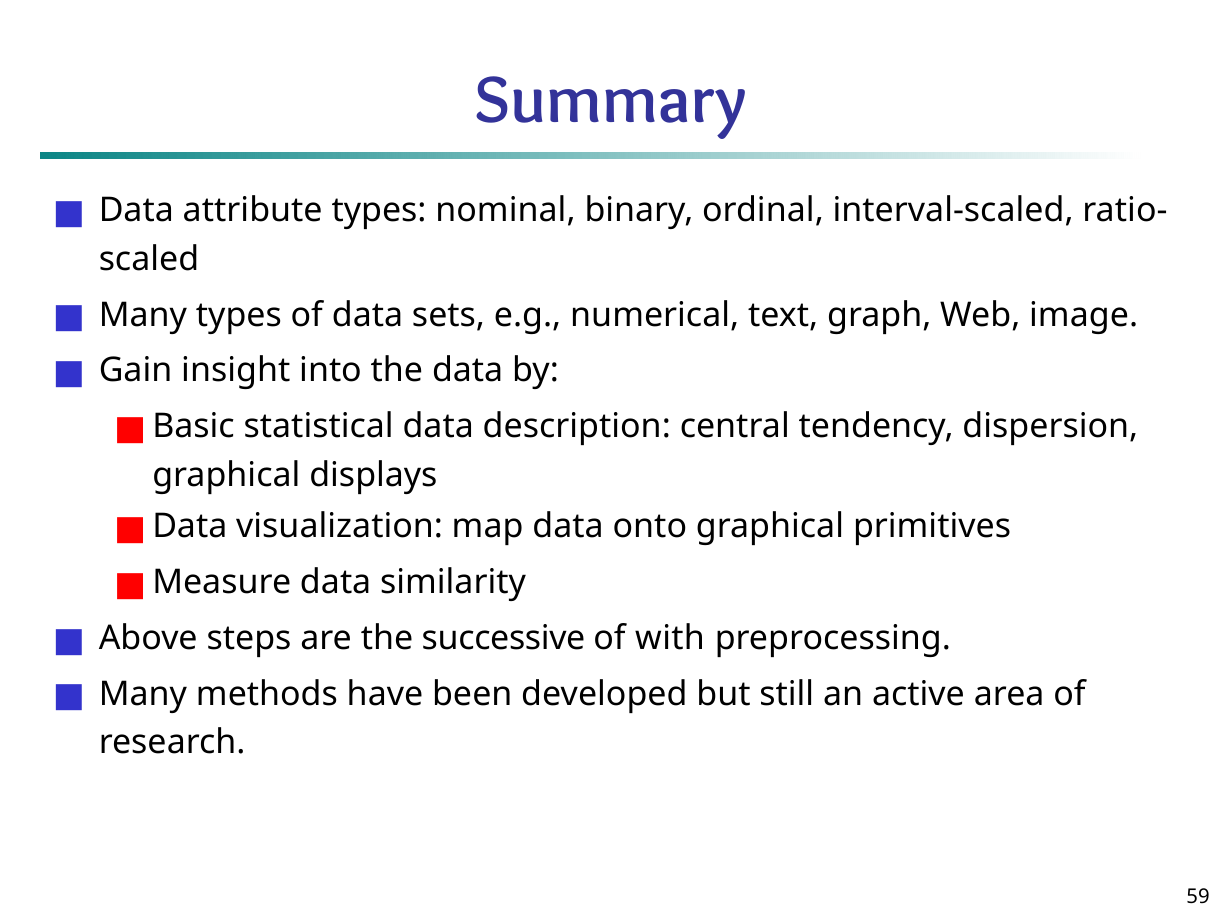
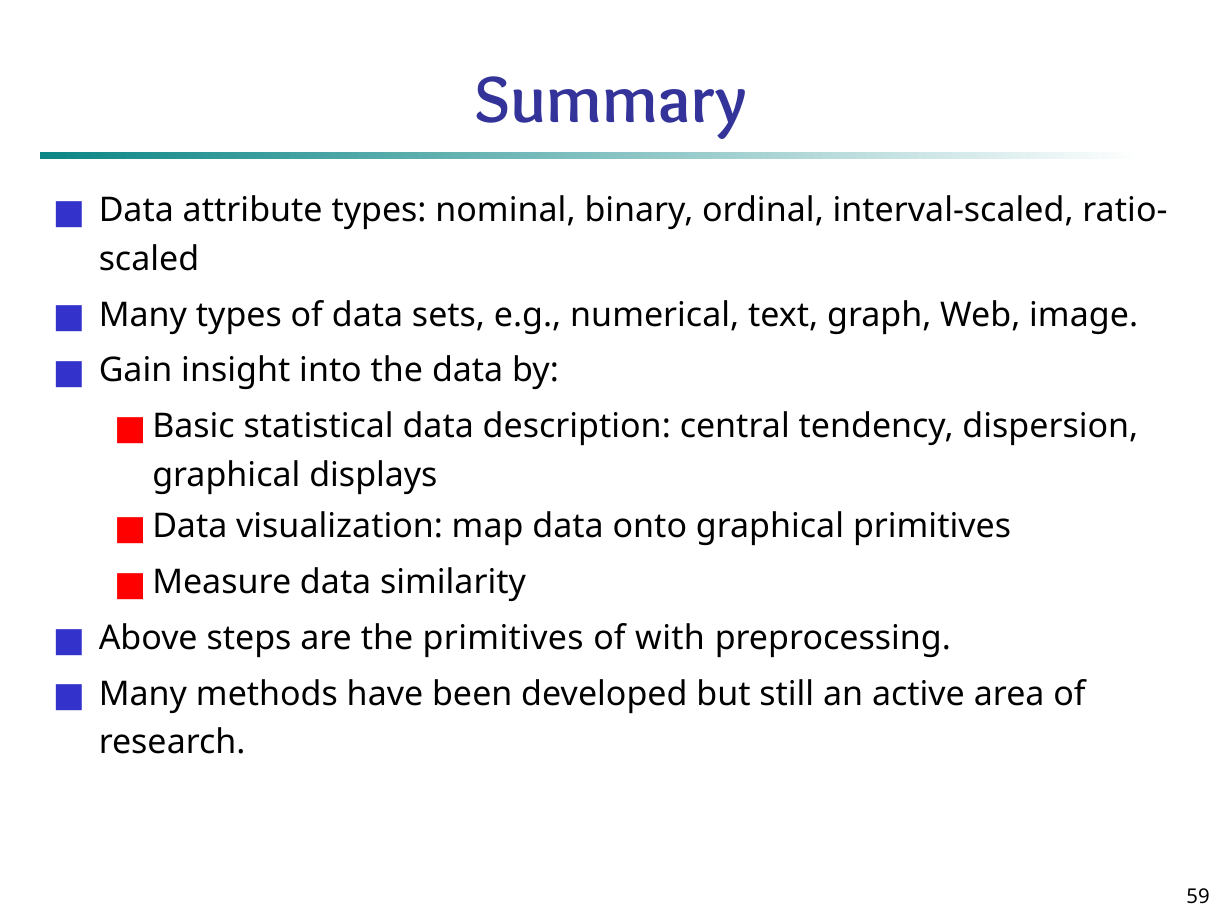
the successive: successive -> primitives (503, 638)
